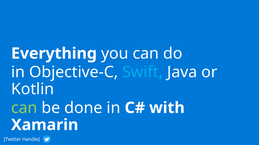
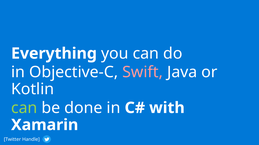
Swift colour: light blue -> pink (143, 72)
